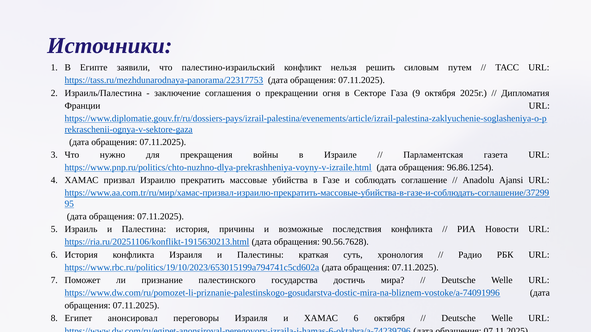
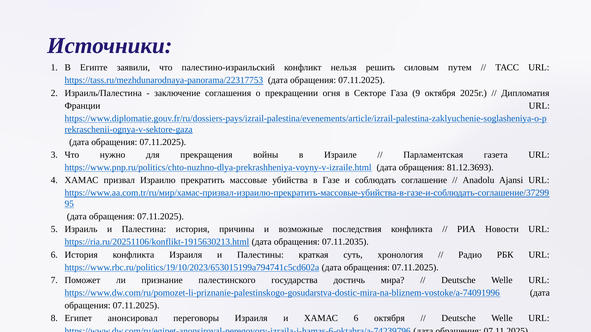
96.86.1254: 96.86.1254 -> 81.12.3693 (470, 168)
90.56.7628: 90.56.7628 -> 07.11.2035 (345, 242)
